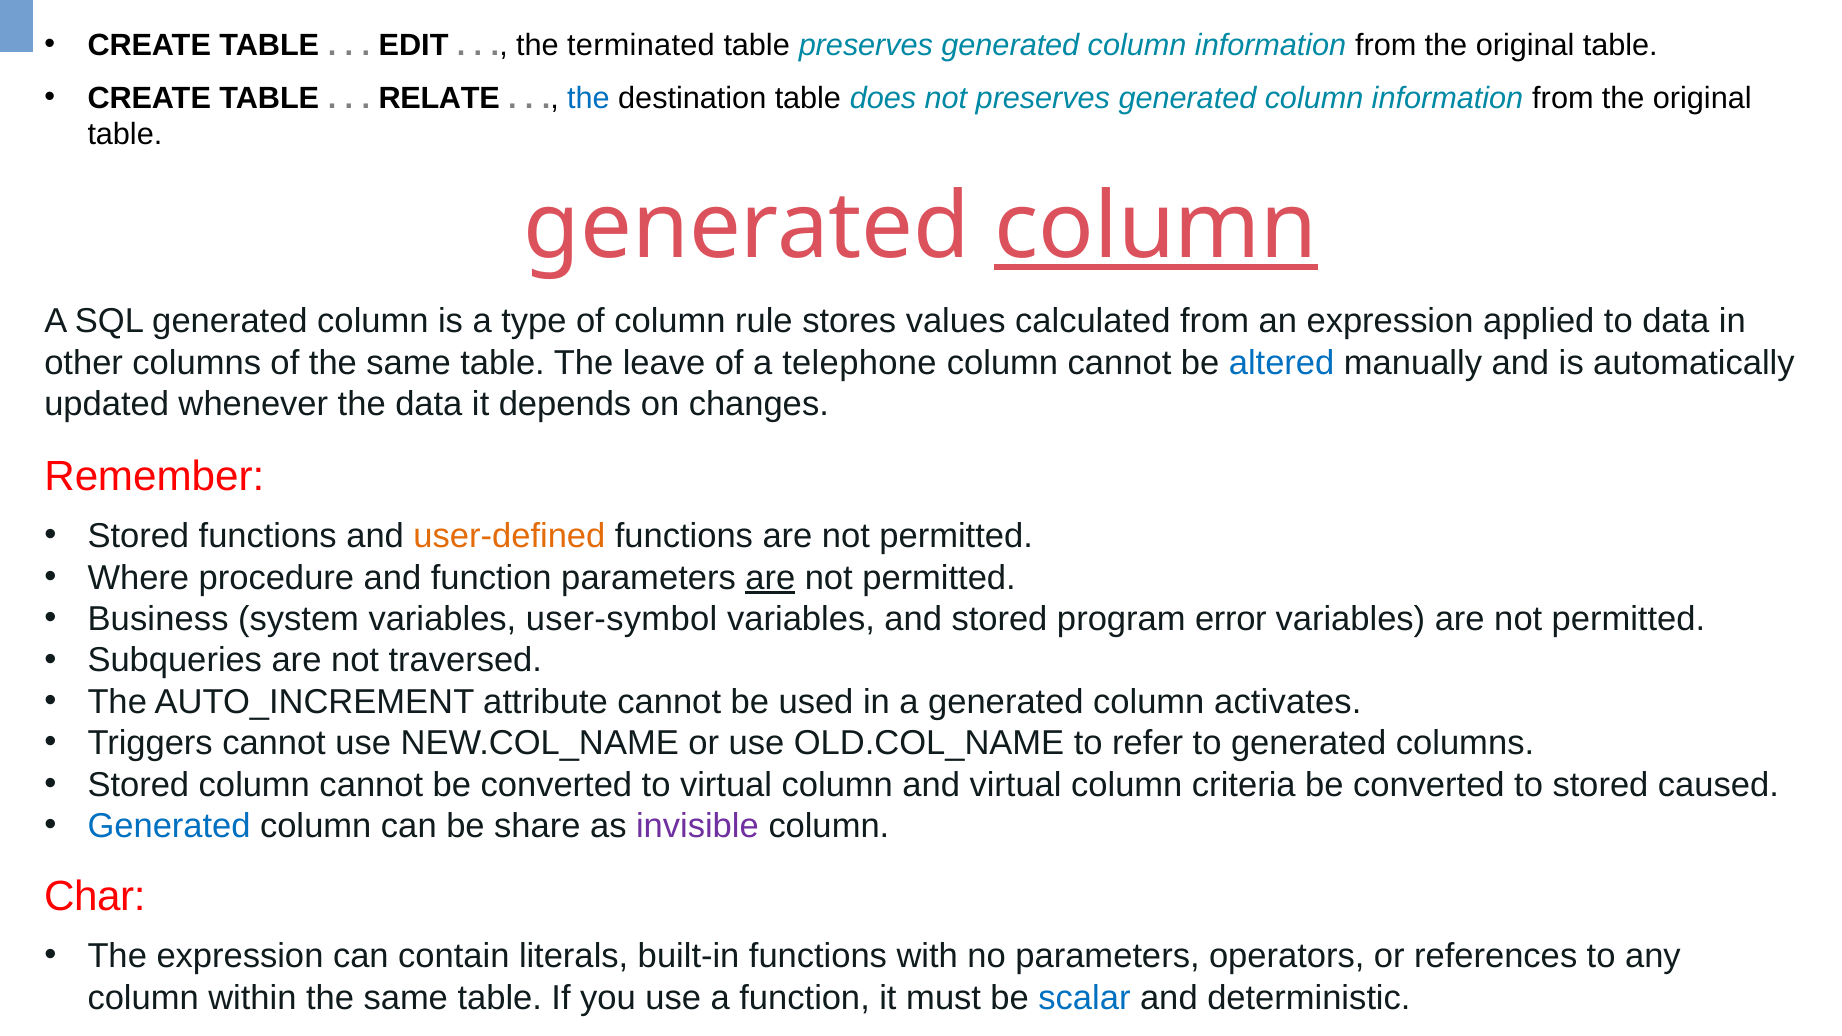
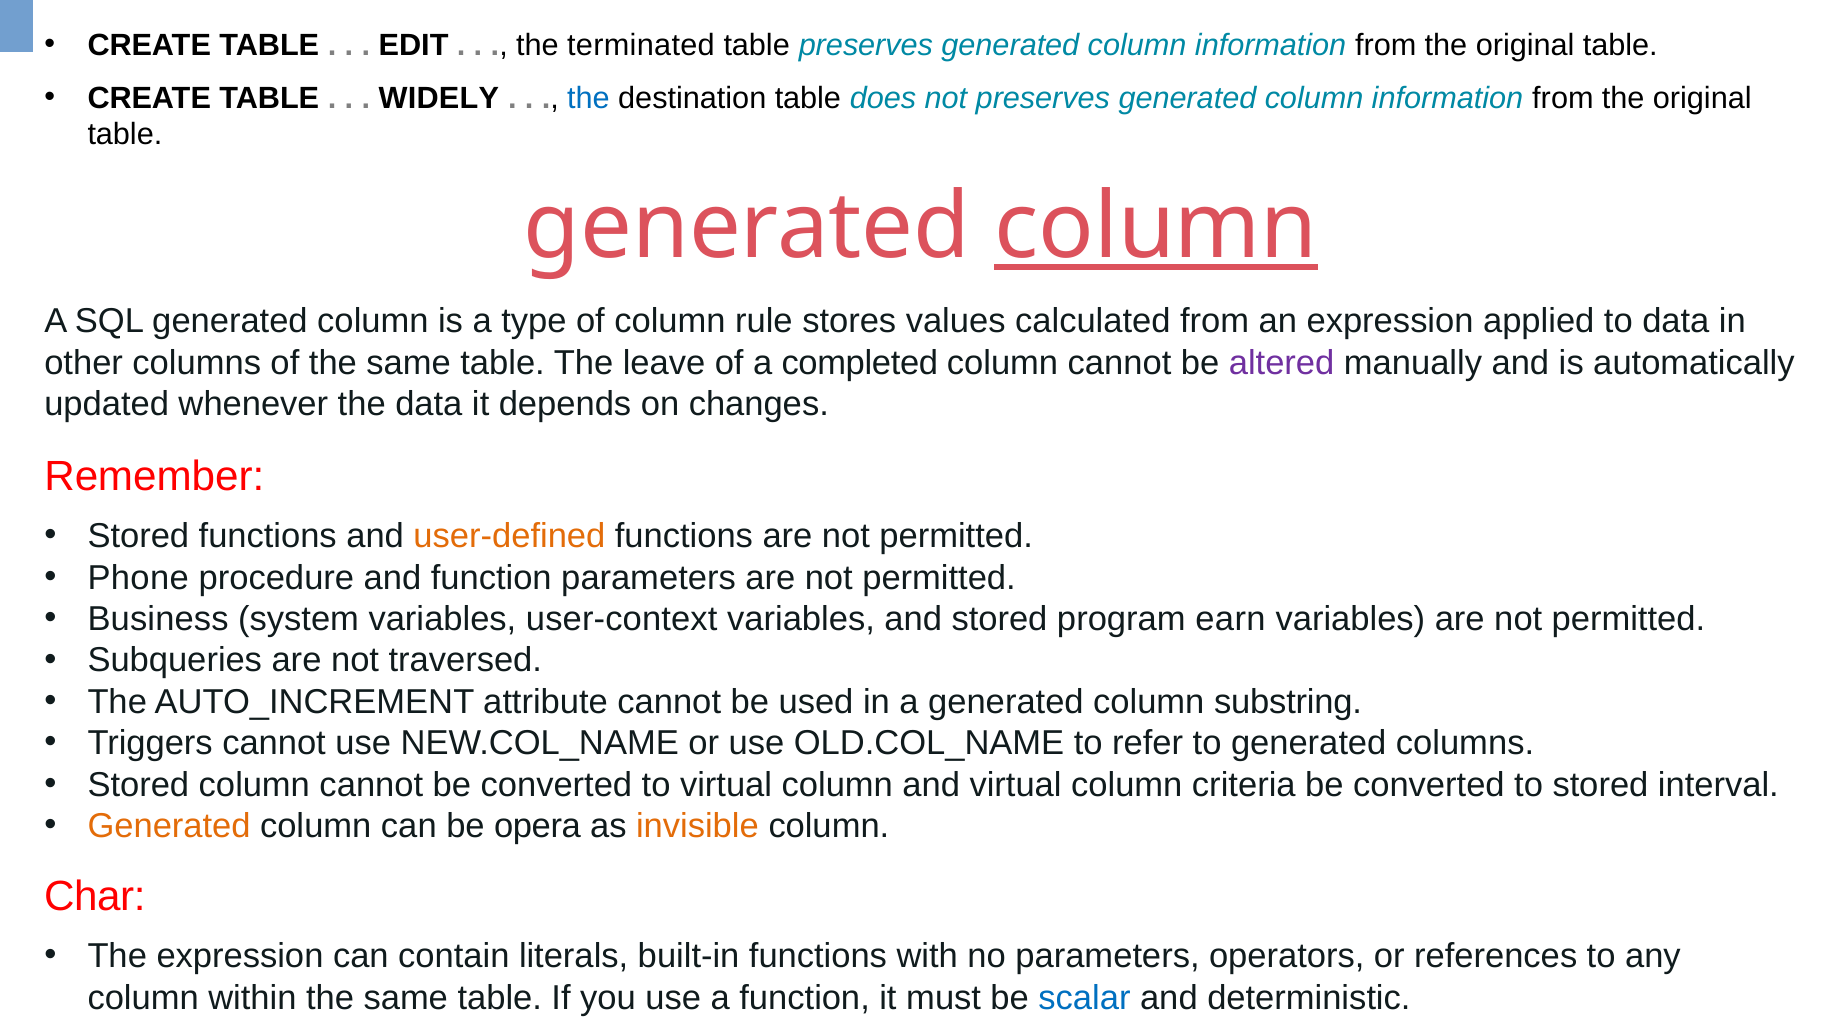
RELATE: RELATE -> WIDELY (439, 98)
telephone: telephone -> completed (860, 363)
altered colour: blue -> purple (1282, 363)
Where: Where -> Phone (138, 578)
are underline: present -> none (770, 578)
user-symbol: user-symbol -> user-context (622, 619)
error: error -> earn (1231, 619)
activates: activates -> substring (1288, 702)
caused: caused -> interval (1718, 785)
Generated colour: blue -> orange (169, 826)
share: share -> opera (537, 826)
invisible colour: purple -> orange (697, 826)
